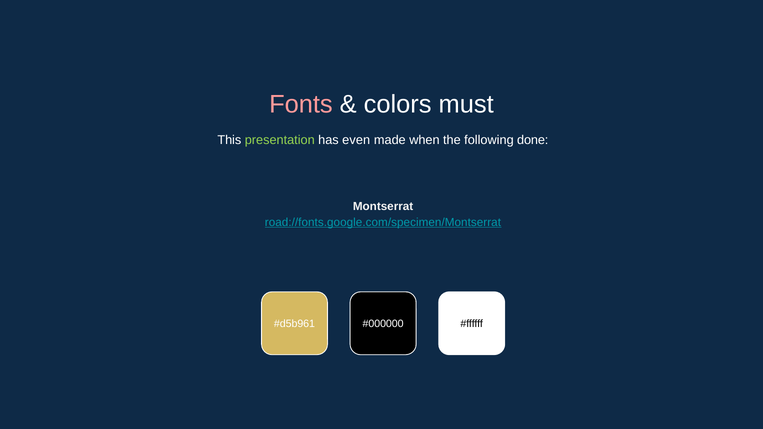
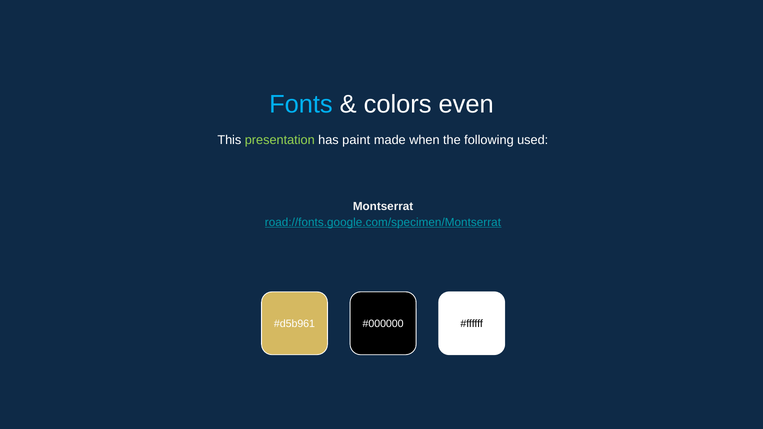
Fonts colour: pink -> light blue (301, 104)
must: must -> even (466, 104)
even: even -> paint (356, 140)
done: done -> used (533, 140)
